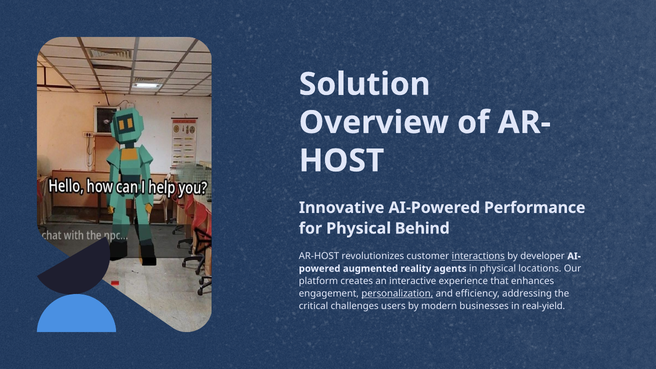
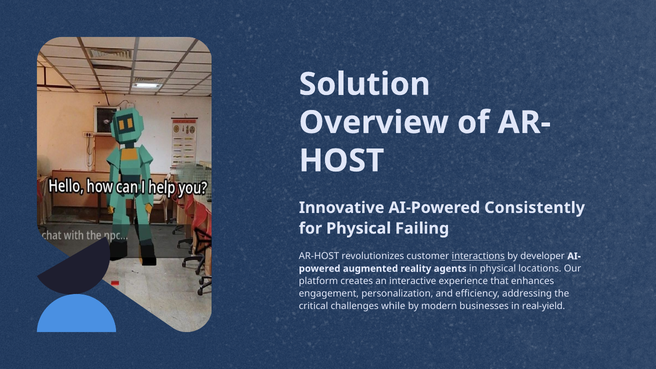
Performance: Performance -> Consistently (535, 208)
Behind: Behind -> Failing (422, 228)
personalization underline: present -> none (397, 294)
users: users -> while (393, 306)
